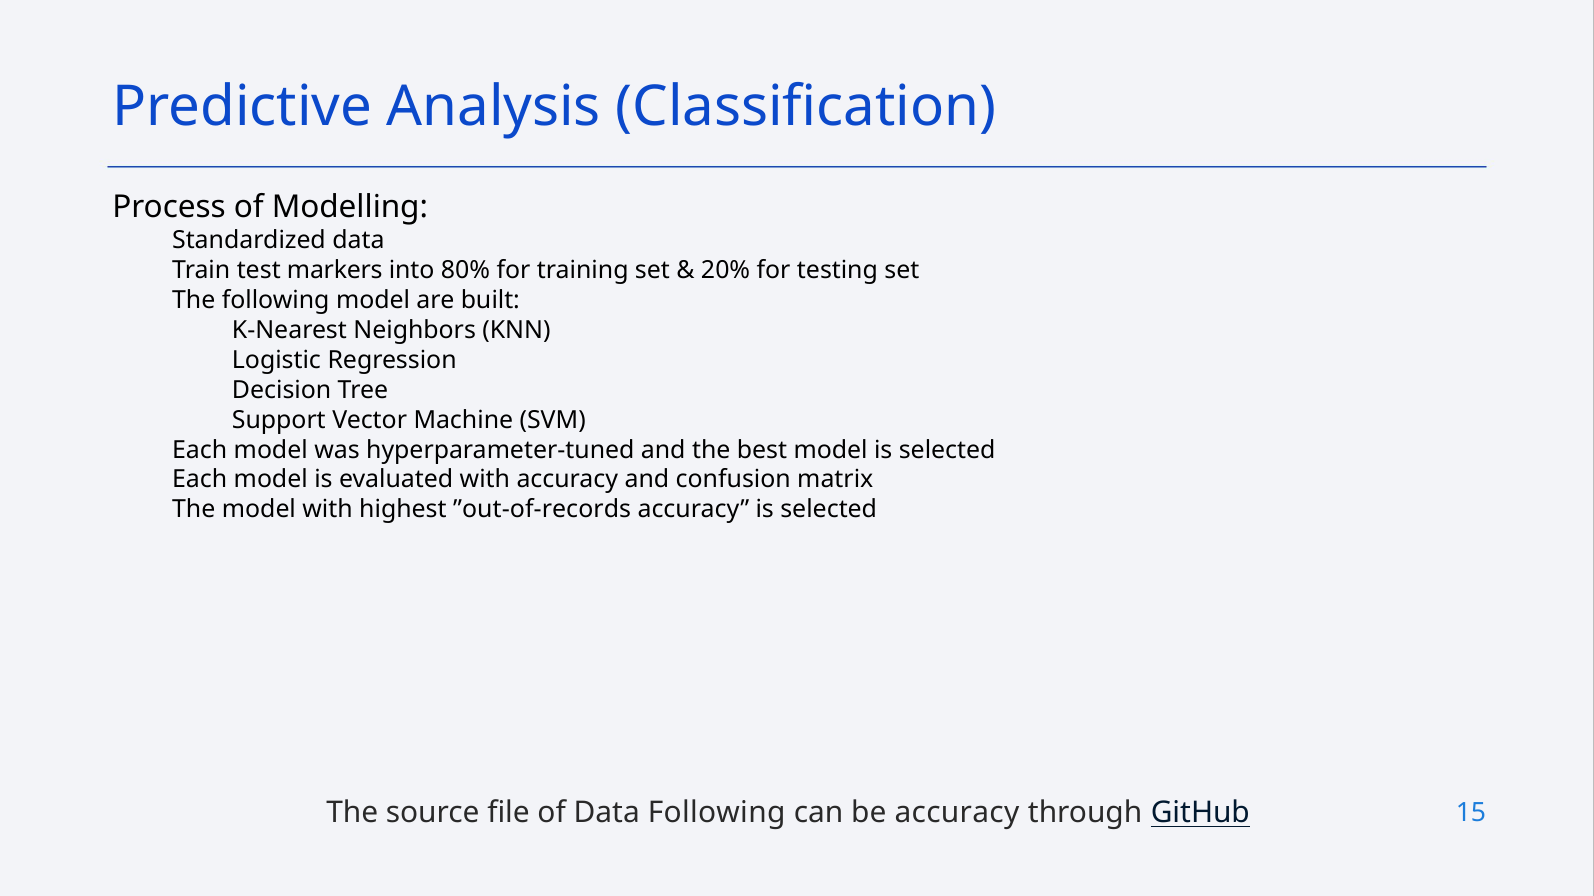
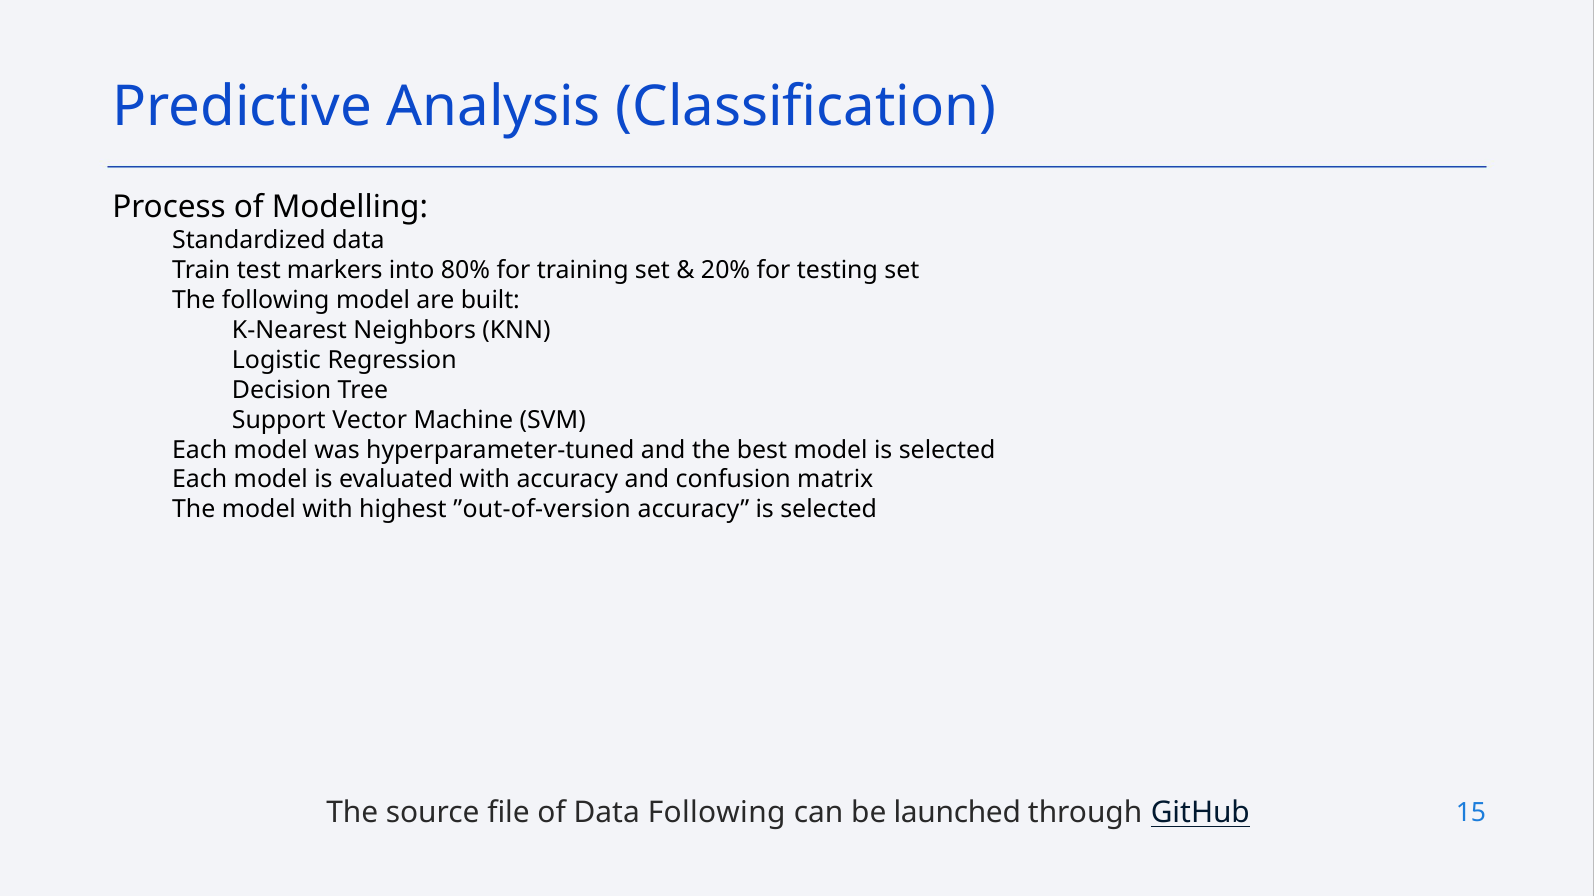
”out-of-records: ”out-of-records -> ”out-of-version (542, 510)
be accuracy: accuracy -> launched (957, 814)
